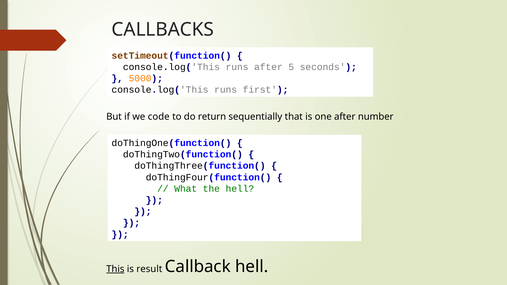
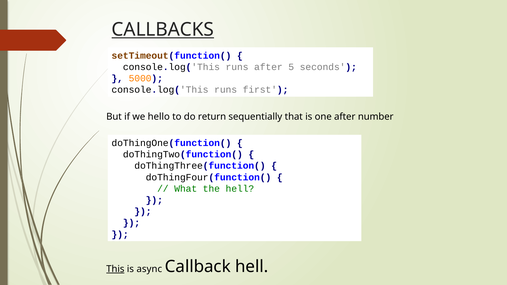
CALLBACKS underline: none -> present (163, 30)
code: code -> hello (159, 117)
result: result -> async (149, 269)
